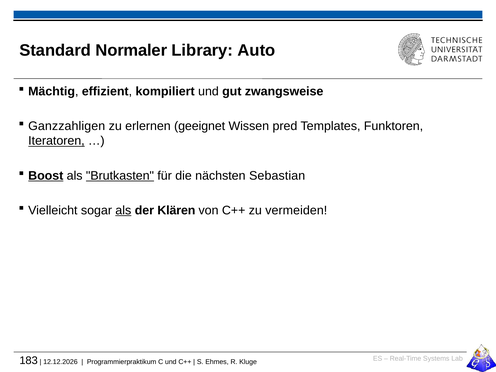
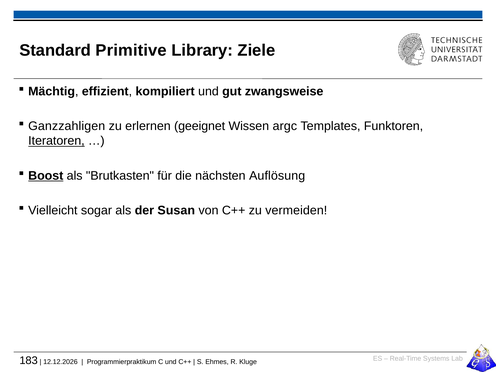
Normaler: Normaler -> Primitive (131, 50)
Auto: Auto -> Ziele (256, 50)
pred: pred -> argc (285, 126)
Brutkasten underline: present -> none (120, 176)
Sebastian: Sebastian -> Auflösung (277, 176)
als underline: present -> none (123, 210)
Klären: Klären -> Susan (176, 210)
